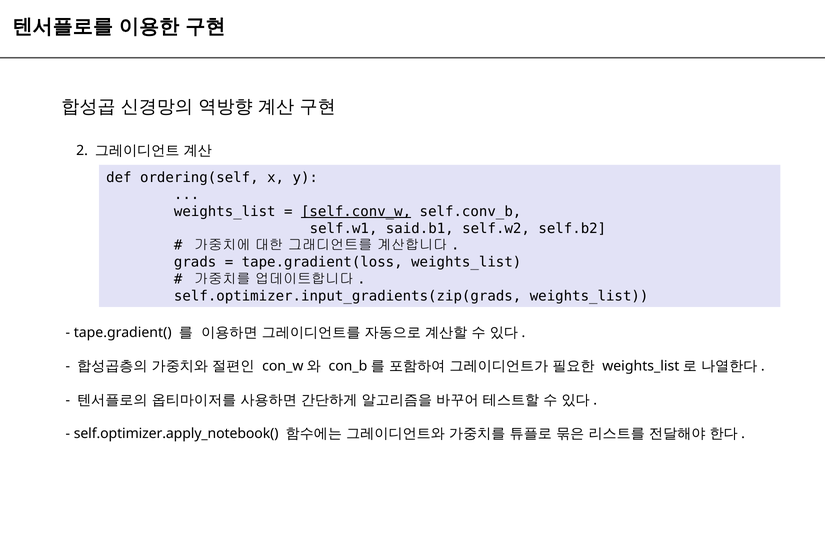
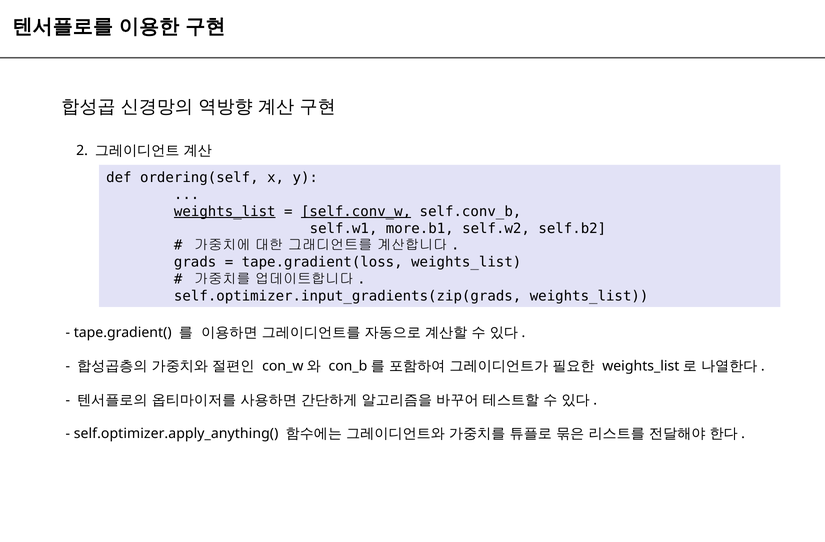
weights_list underline: none -> present (225, 211)
said.b1: said.b1 -> more.b1 (420, 228)
self.optimizer.apply_notebook(: self.optimizer.apply_notebook( -> self.optimizer.apply_anything( (176, 434)
